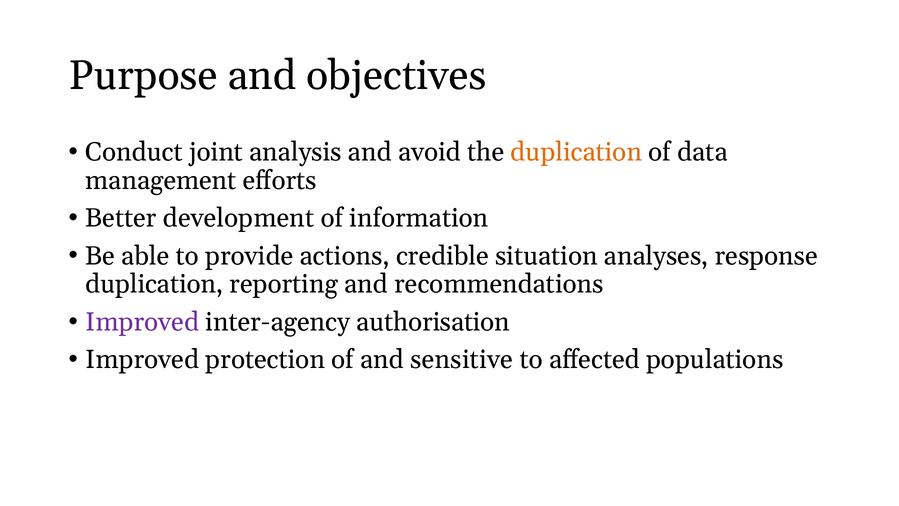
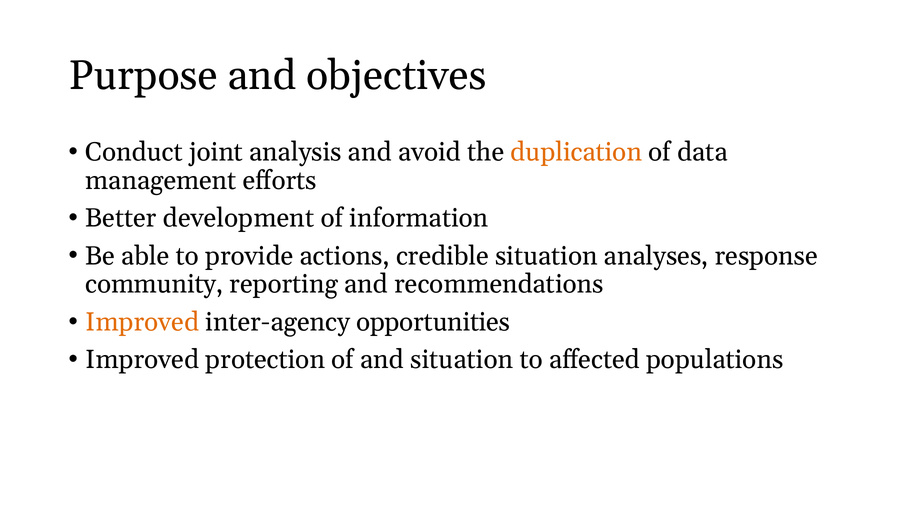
duplication: duplication -> community (154, 284)
Improved colour: purple -> orange (142, 322)
authorisation: authorisation -> opportunities (433, 322)
and sensitive: sensitive -> situation (462, 359)
